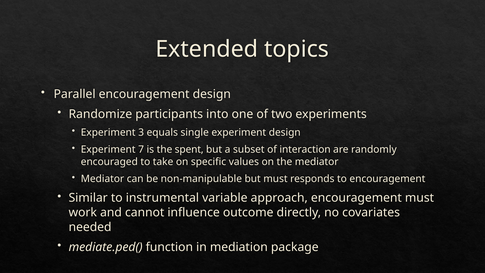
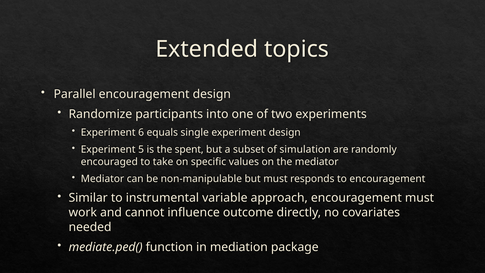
3: 3 -> 6 (141, 132)
7: 7 -> 5 (141, 149)
interaction: interaction -> simulation (305, 149)
